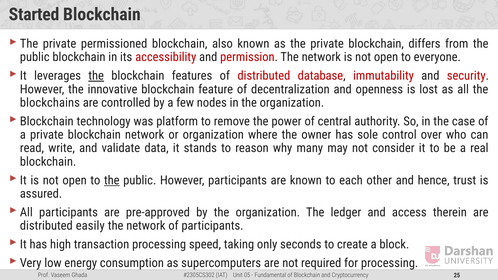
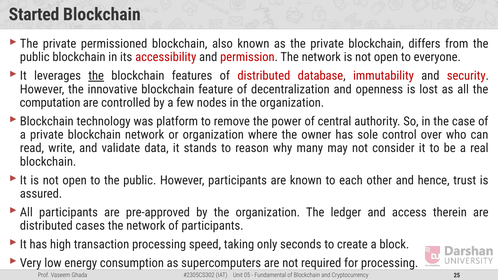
blockchains: blockchains -> computation (50, 103)
the underline: present -> none (112, 180)
easily: easily -> cases (90, 226)
